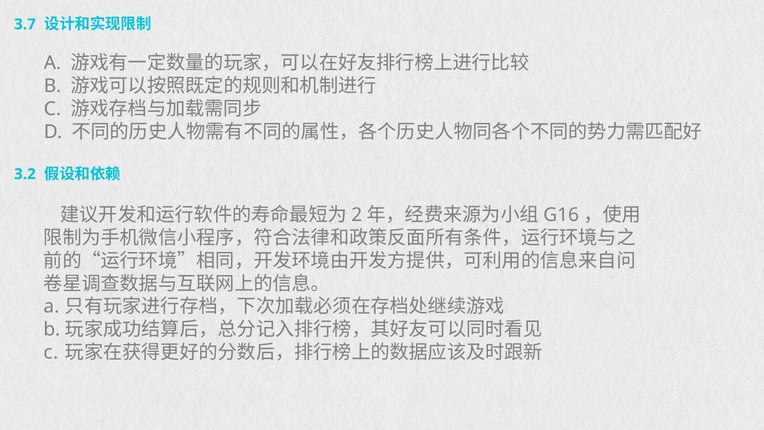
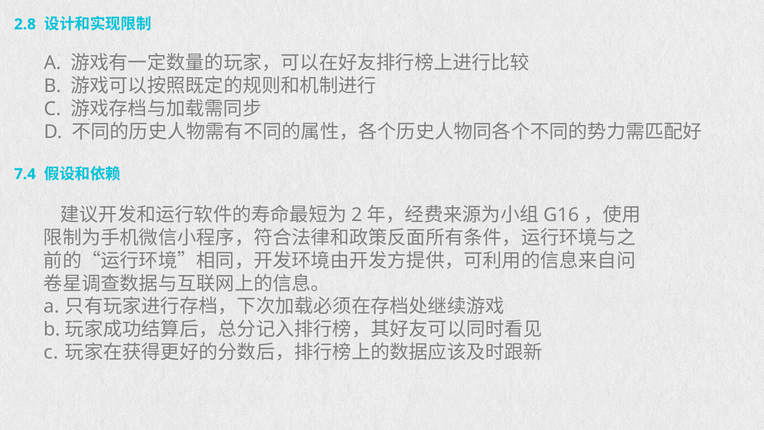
3.7: 3.7 -> 2.8 (25, 24)
3.2: 3.2 -> 7.4 (25, 174)
